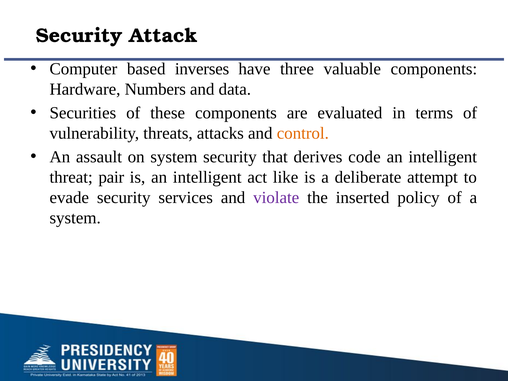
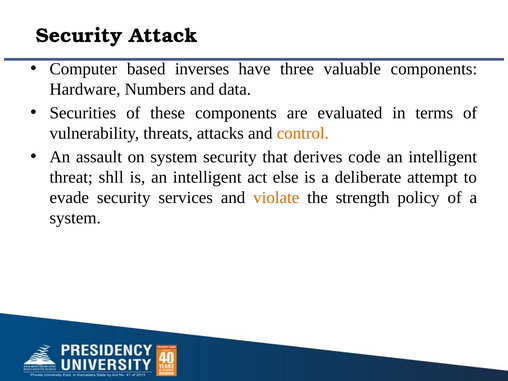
pair: pair -> shll (111, 177)
like: like -> else (286, 177)
violate colour: purple -> orange (276, 198)
inserted: inserted -> strength (363, 198)
